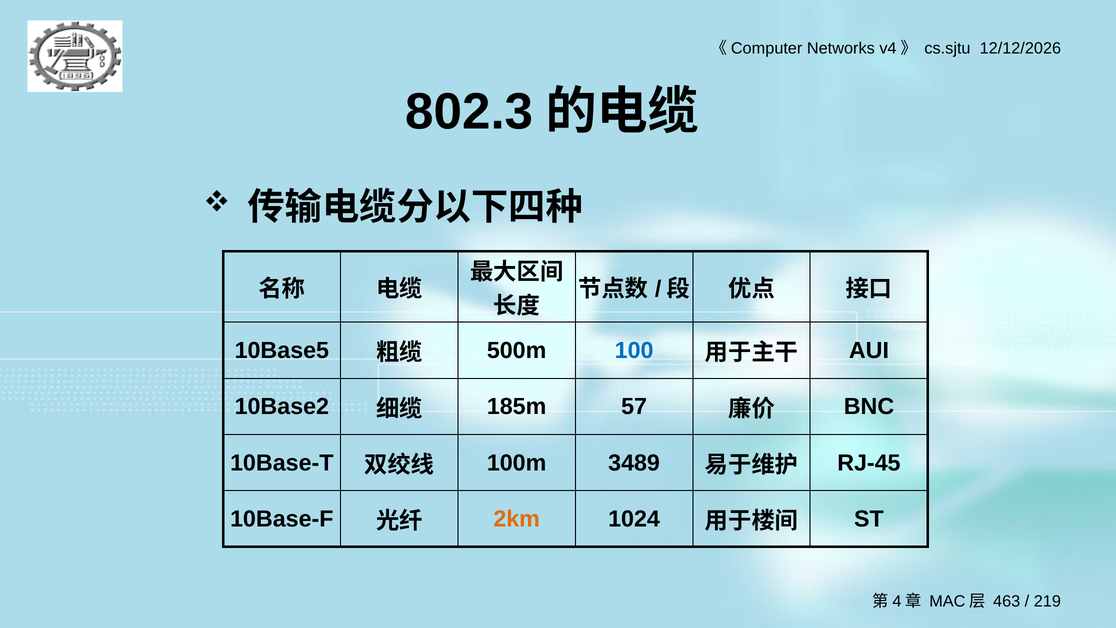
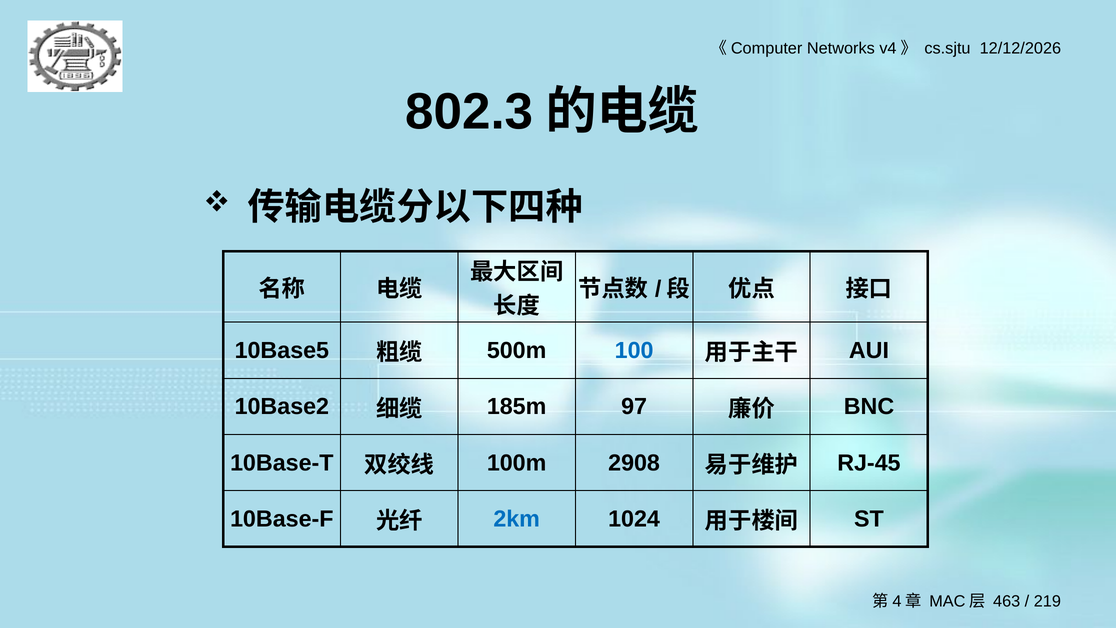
57: 57 -> 97 (634, 407)
3489: 3489 -> 2908 (634, 463)
2km colour: orange -> blue (517, 519)
